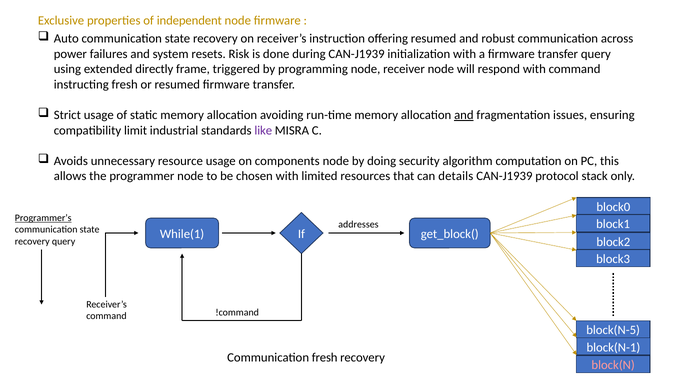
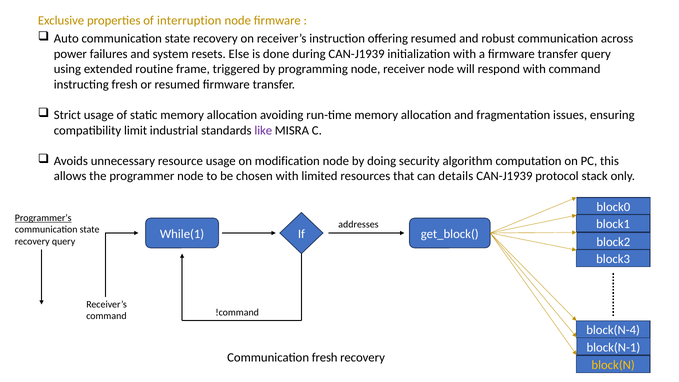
independent: independent -> interruption (189, 21)
Risk: Risk -> Else (239, 54)
directly: directly -> routine (154, 69)
and underline: present -> none (464, 115)
components: components -> modification (287, 161)
block(N-5: block(N-5 -> block(N-4 (613, 330)
block(N colour: pink -> yellow (613, 365)
